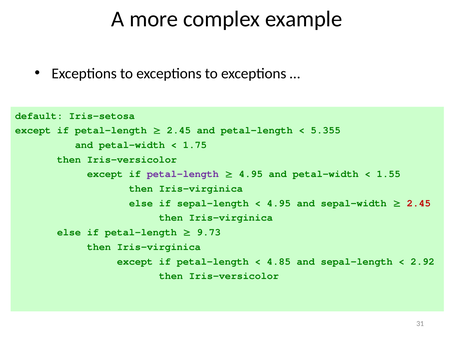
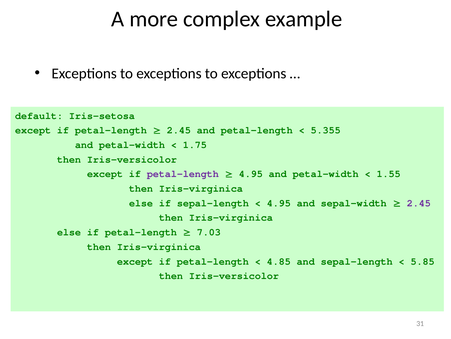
2.45 colour: red -> purple (419, 203)
9.73: 9.73 -> 7.03 (209, 232)
2.92: 2.92 -> 5.85 (423, 261)
